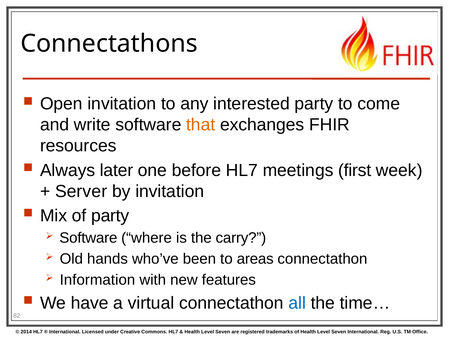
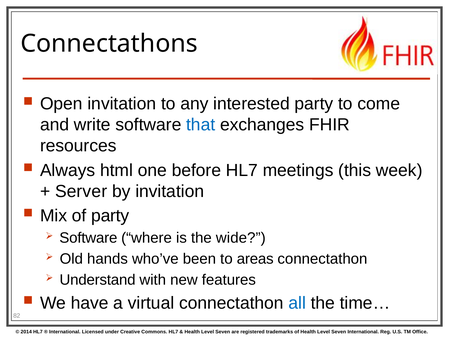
that colour: orange -> blue (201, 125)
later: later -> html (117, 170)
first: first -> this (355, 170)
carry: carry -> wide (241, 238)
Information: Information -> Understand (98, 280)
